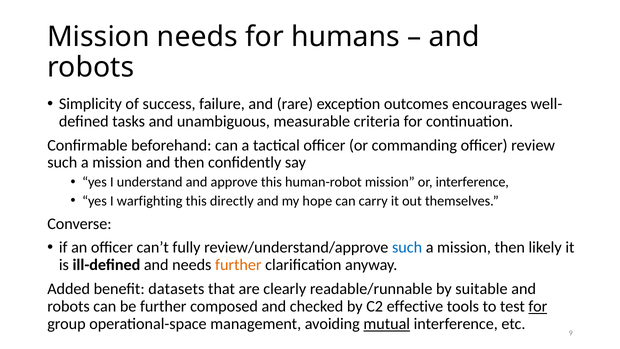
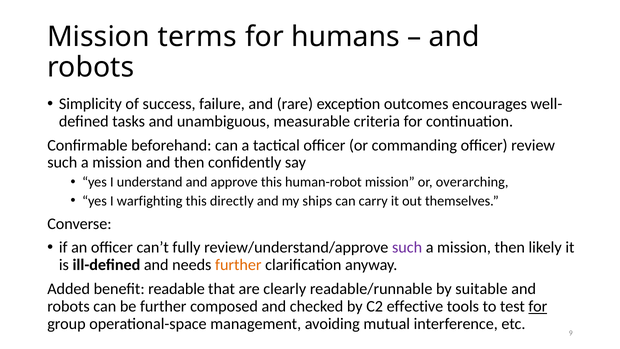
Mission needs: needs -> terms (197, 37)
or interference: interference -> overarching (472, 182)
hope: hope -> ships (317, 201)
such colour: blue -> purple (407, 247)
datasets: datasets -> readable (176, 289)
mutual underline: present -> none (387, 324)
